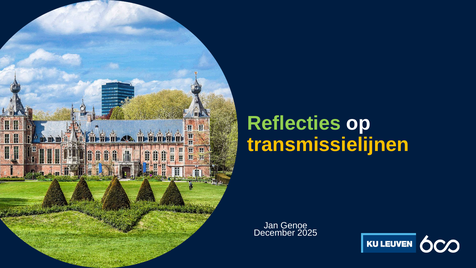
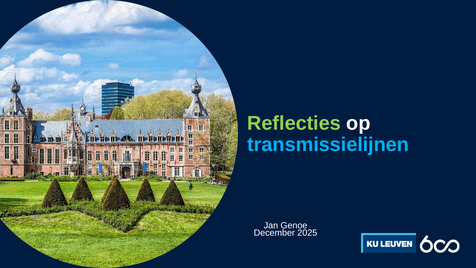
transmissielijnen colour: yellow -> light blue (328, 144)
